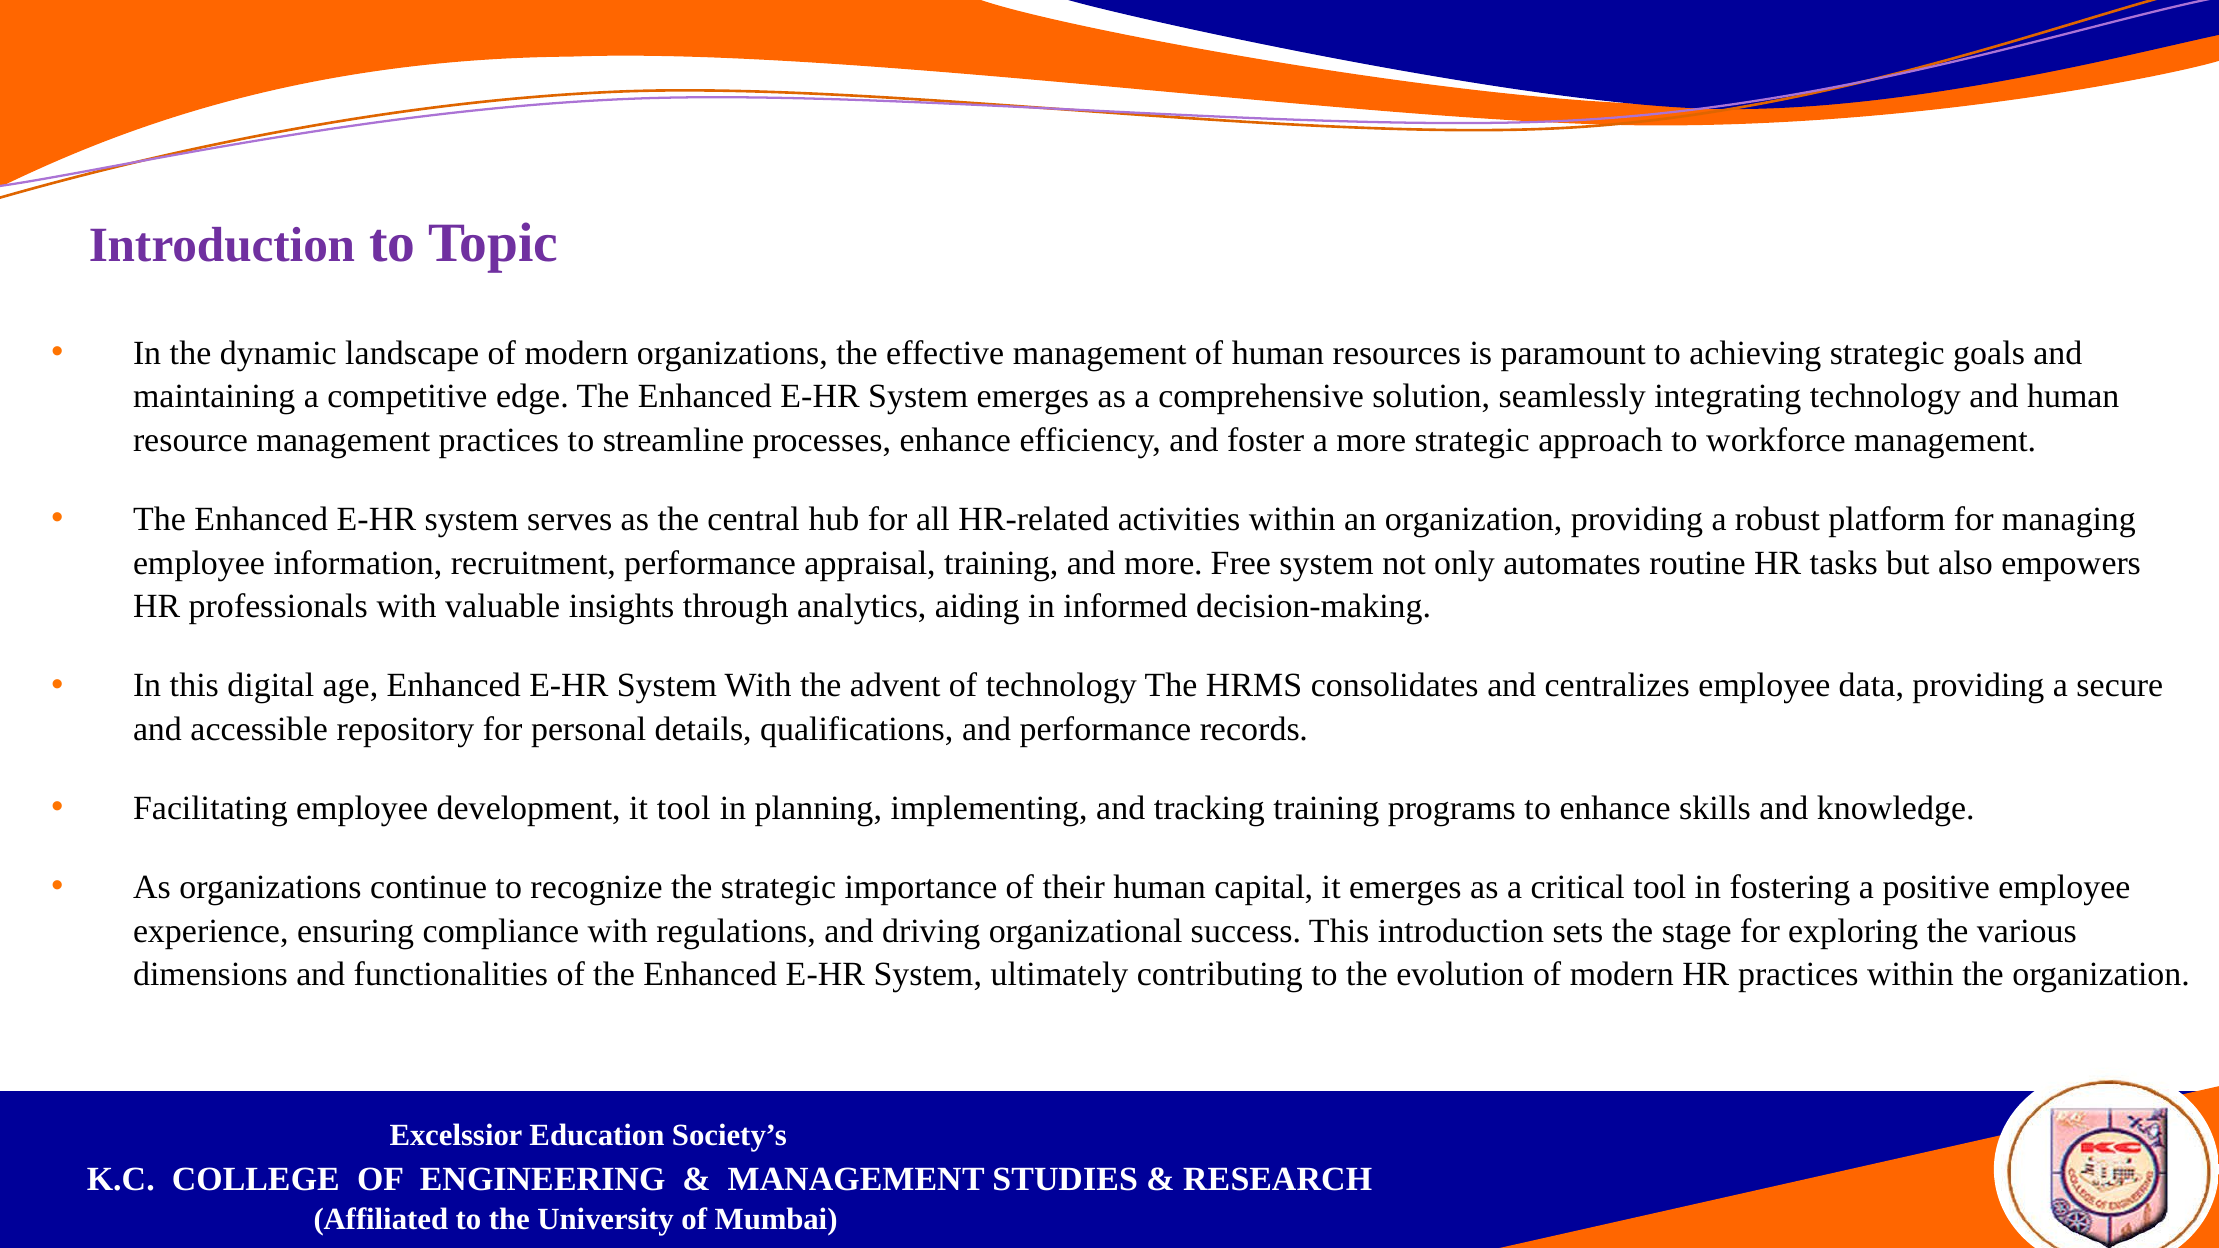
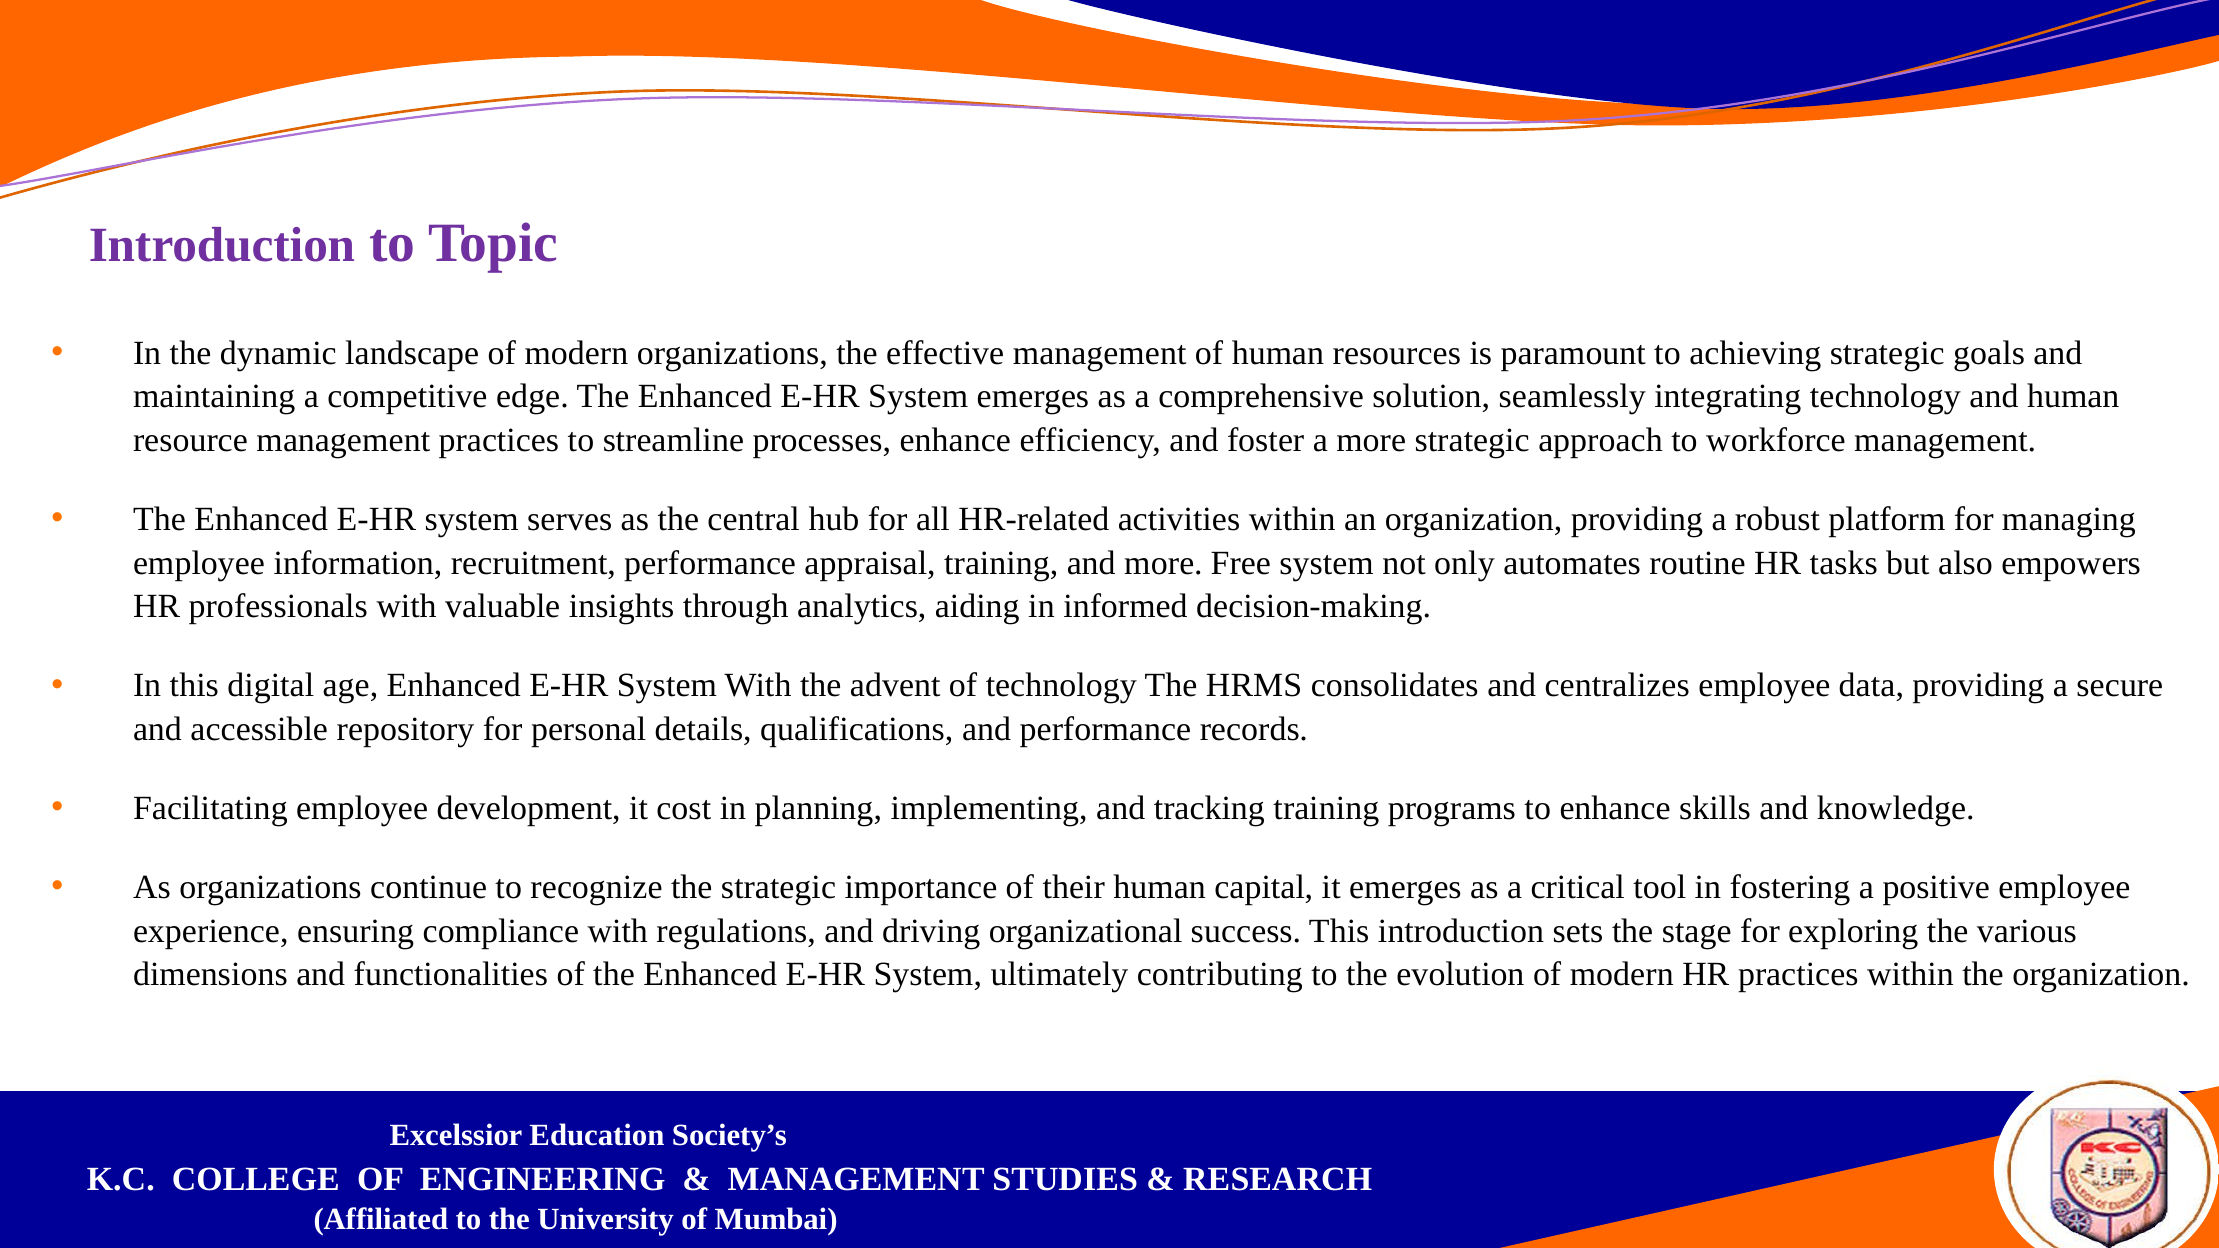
it tool: tool -> cost (684, 809)
